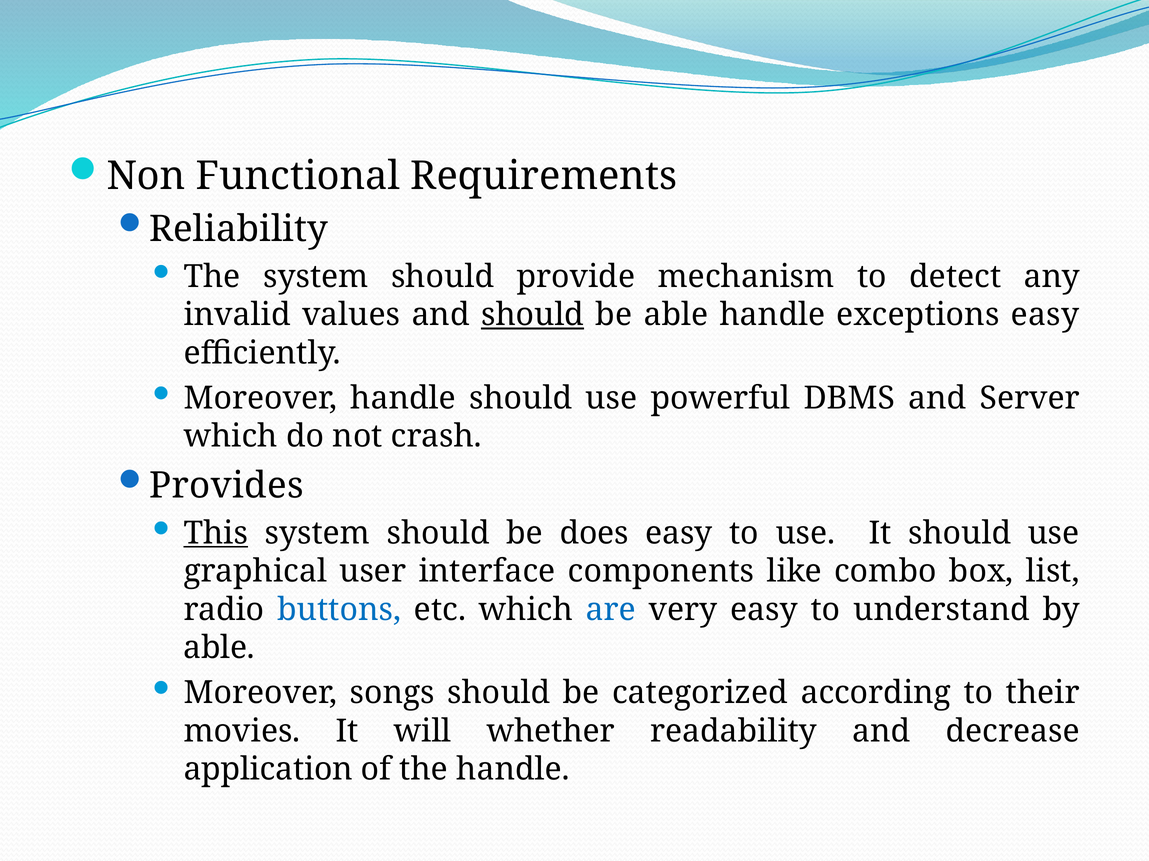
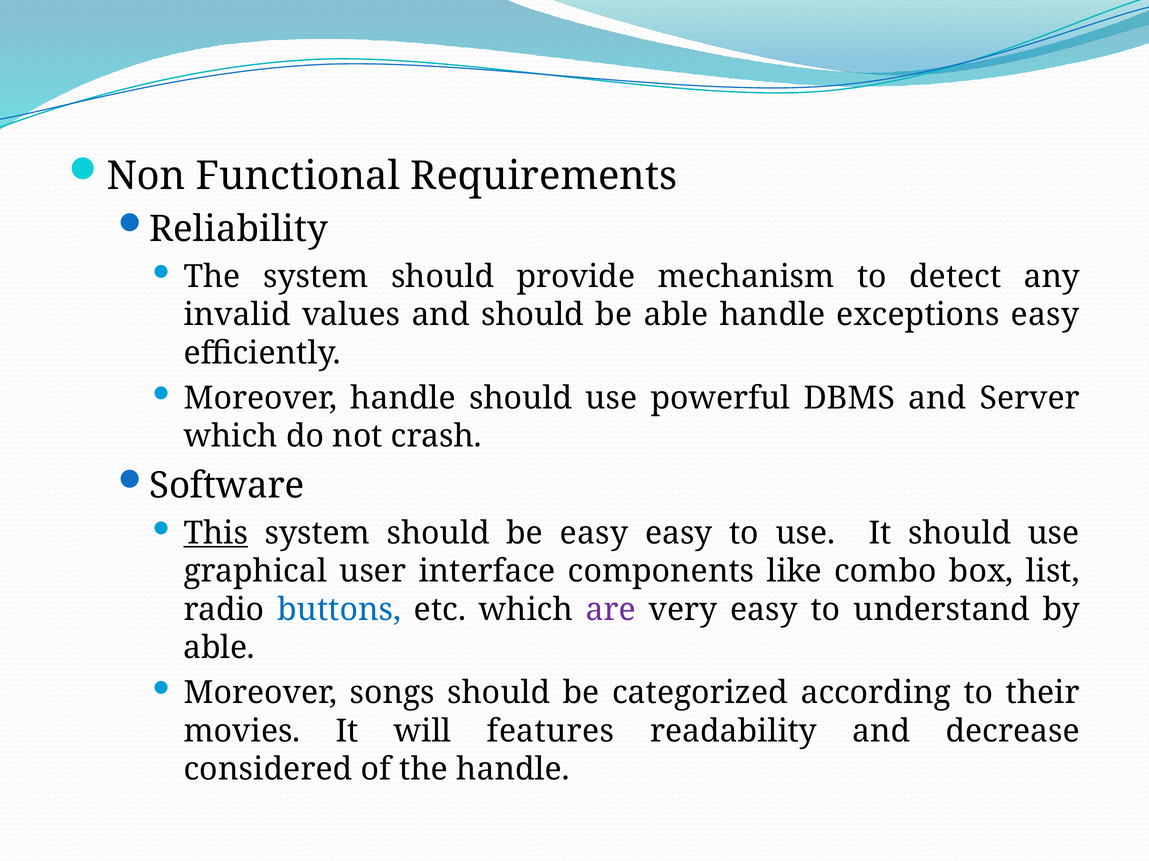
should underline: present -> none (533, 315)
Provides: Provides -> Software (227, 486)
be does: does -> easy (594, 534)
are colour: blue -> purple (611, 610)
whether: whether -> features (551, 732)
application: application -> considered (268, 770)
